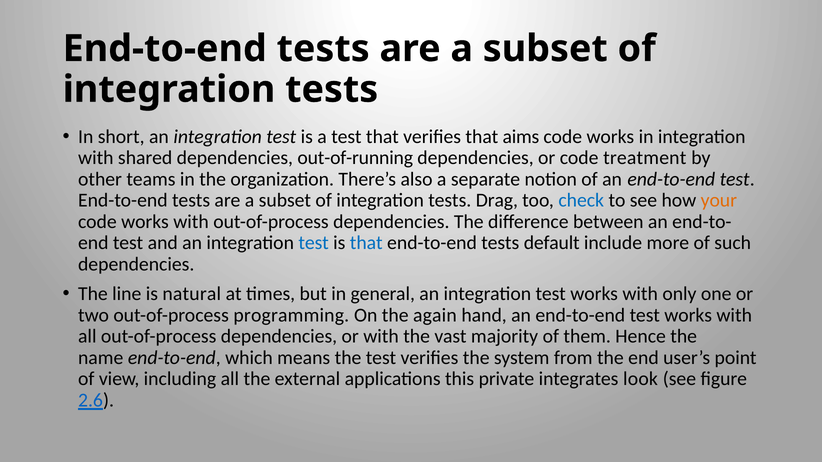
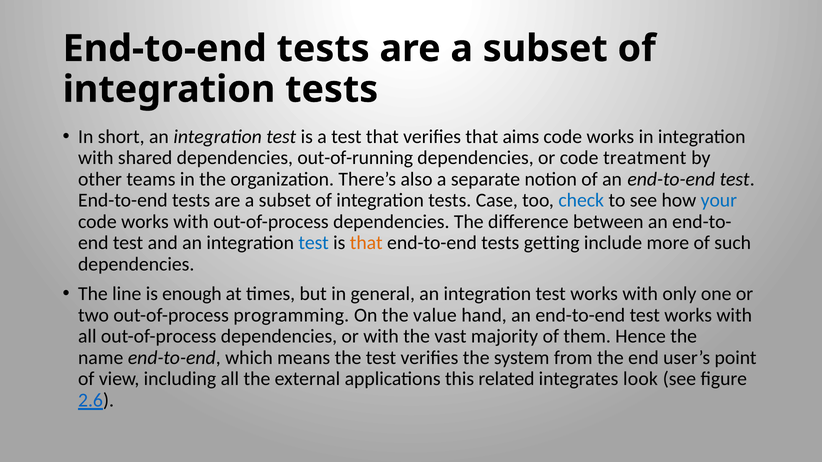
Drag: Drag -> Case (497, 200)
your colour: orange -> blue (719, 200)
that colour: blue -> orange (366, 243)
default: default -> getting (552, 243)
natural: natural -> enough (192, 294)
again: again -> value (435, 315)
private: private -> related (506, 379)
